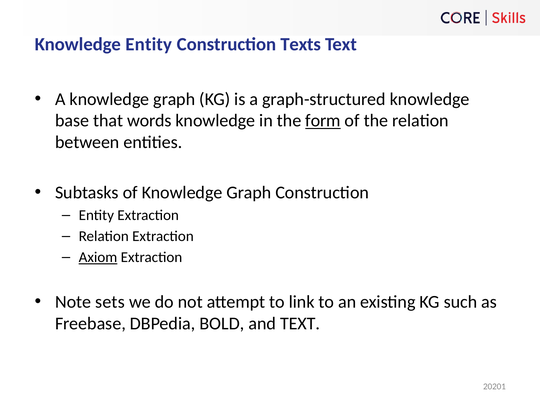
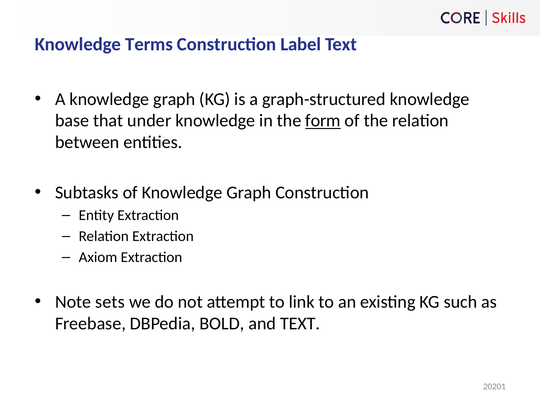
Knowledge Entity: Entity -> Terms (149, 44)
Texts: Texts -> Label (301, 44)
words: words -> under (149, 121)
Axiom underline: present -> none (98, 257)
